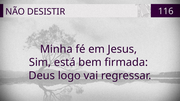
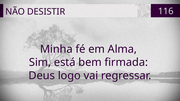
Jesus: Jesus -> Alma (122, 49)
